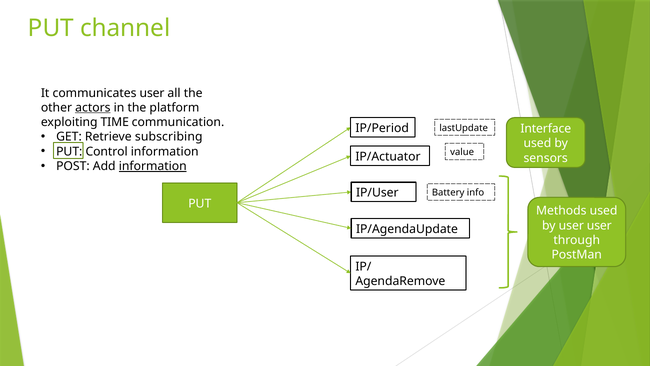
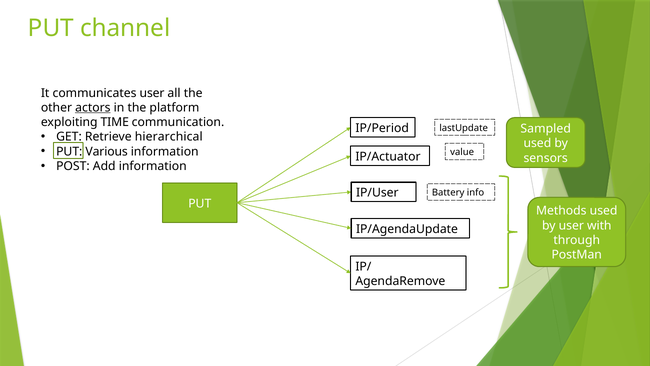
Interface: Interface -> Sampled (546, 129)
subscribing: subscribing -> hierarchical (169, 137)
Control: Control -> Various (107, 151)
information underline: present -> none (153, 166)
user user: user -> with (599, 225)
